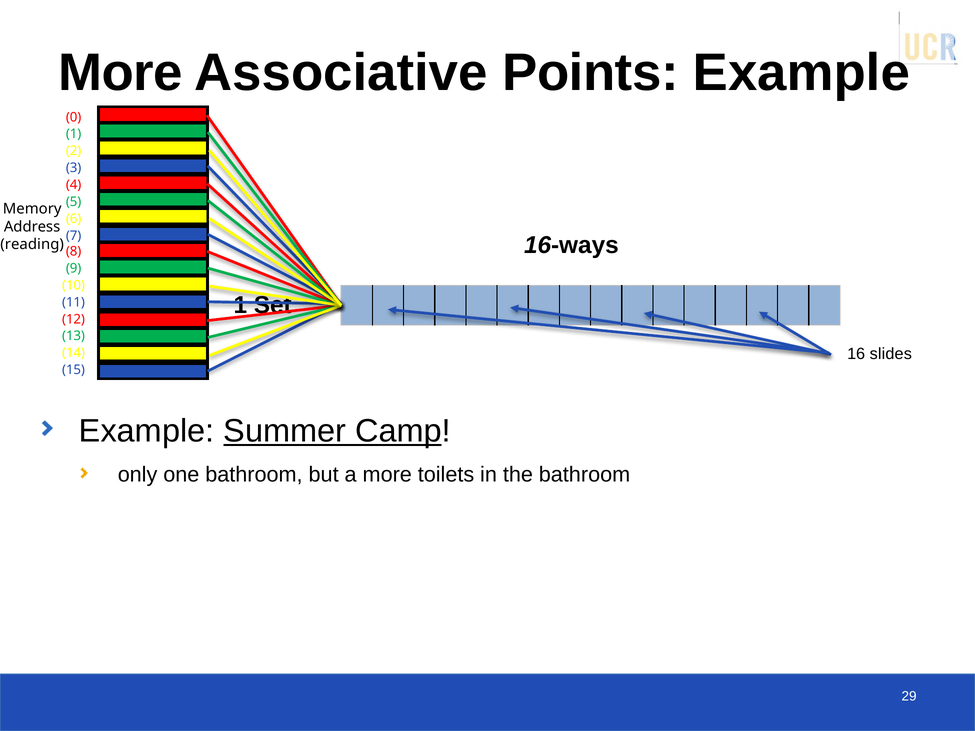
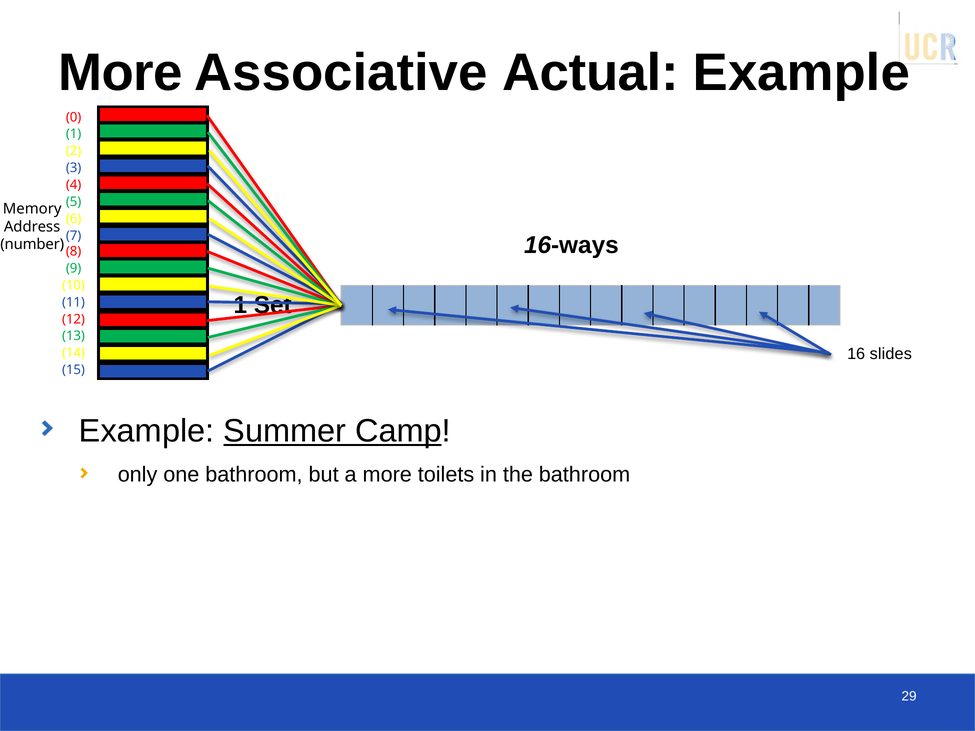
Points: Points -> Actual (590, 73)
reading: reading -> number (32, 245)
